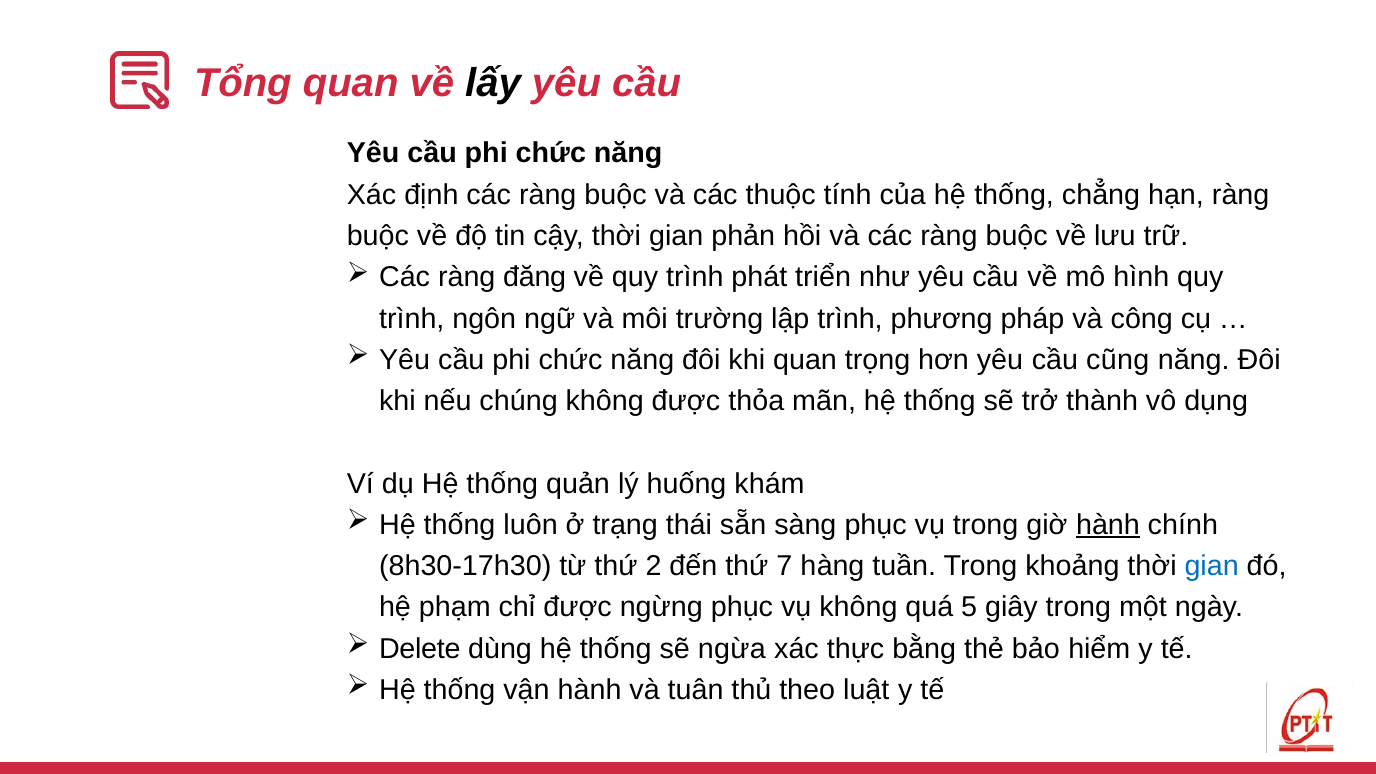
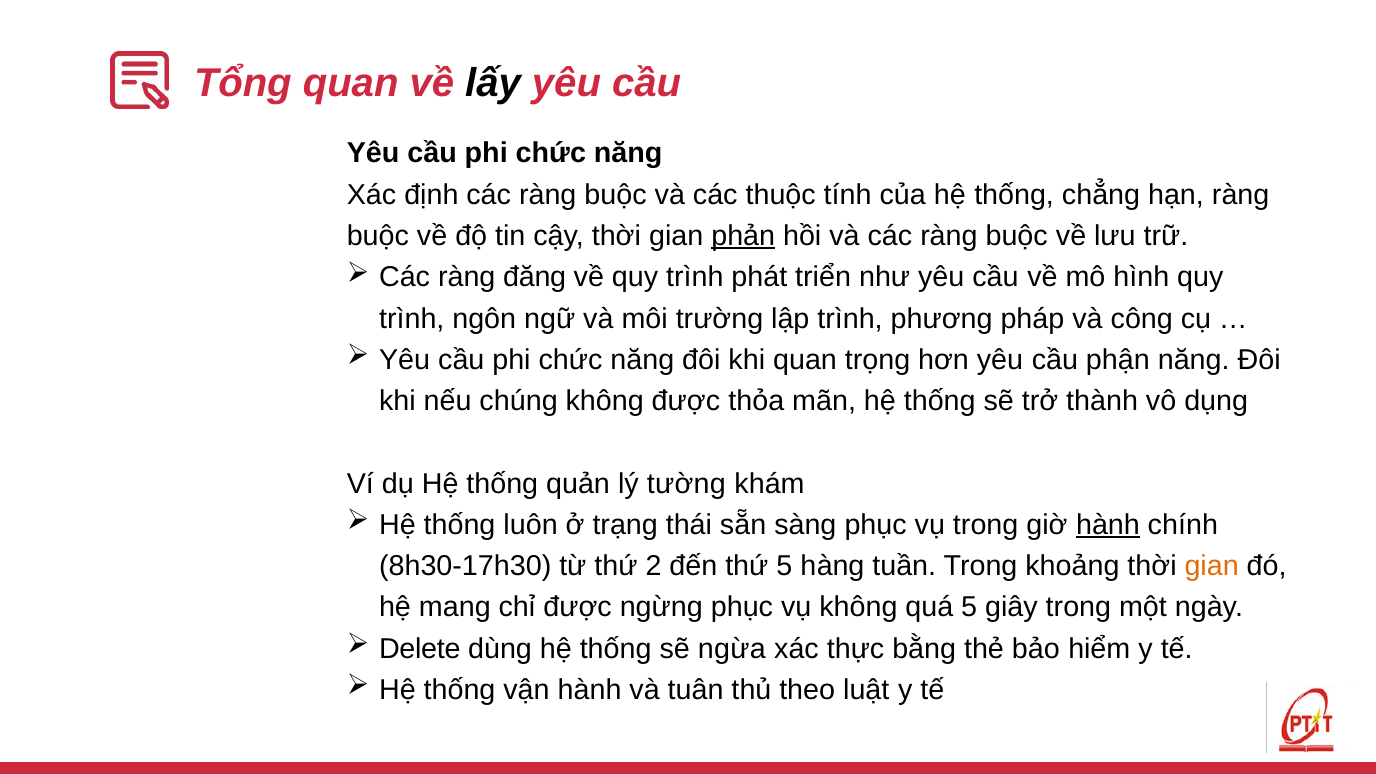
phản underline: none -> present (743, 236)
cũng: cũng -> phận (1118, 360)
huống: huống -> tường (686, 484)
thứ 7: 7 -> 5 (784, 566)
gian colour: blue -> orange (1212, 566)
phạm: phạm -> mang (455, 607)
